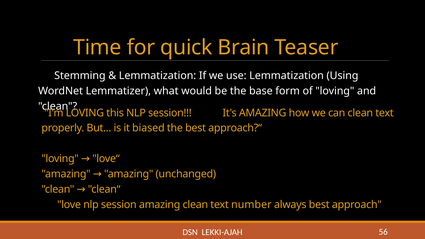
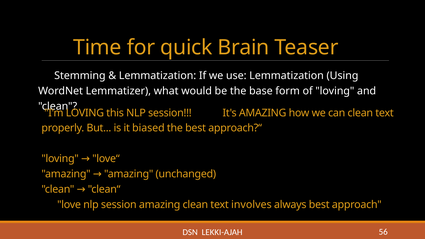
number: number -> involves (251, 205)
